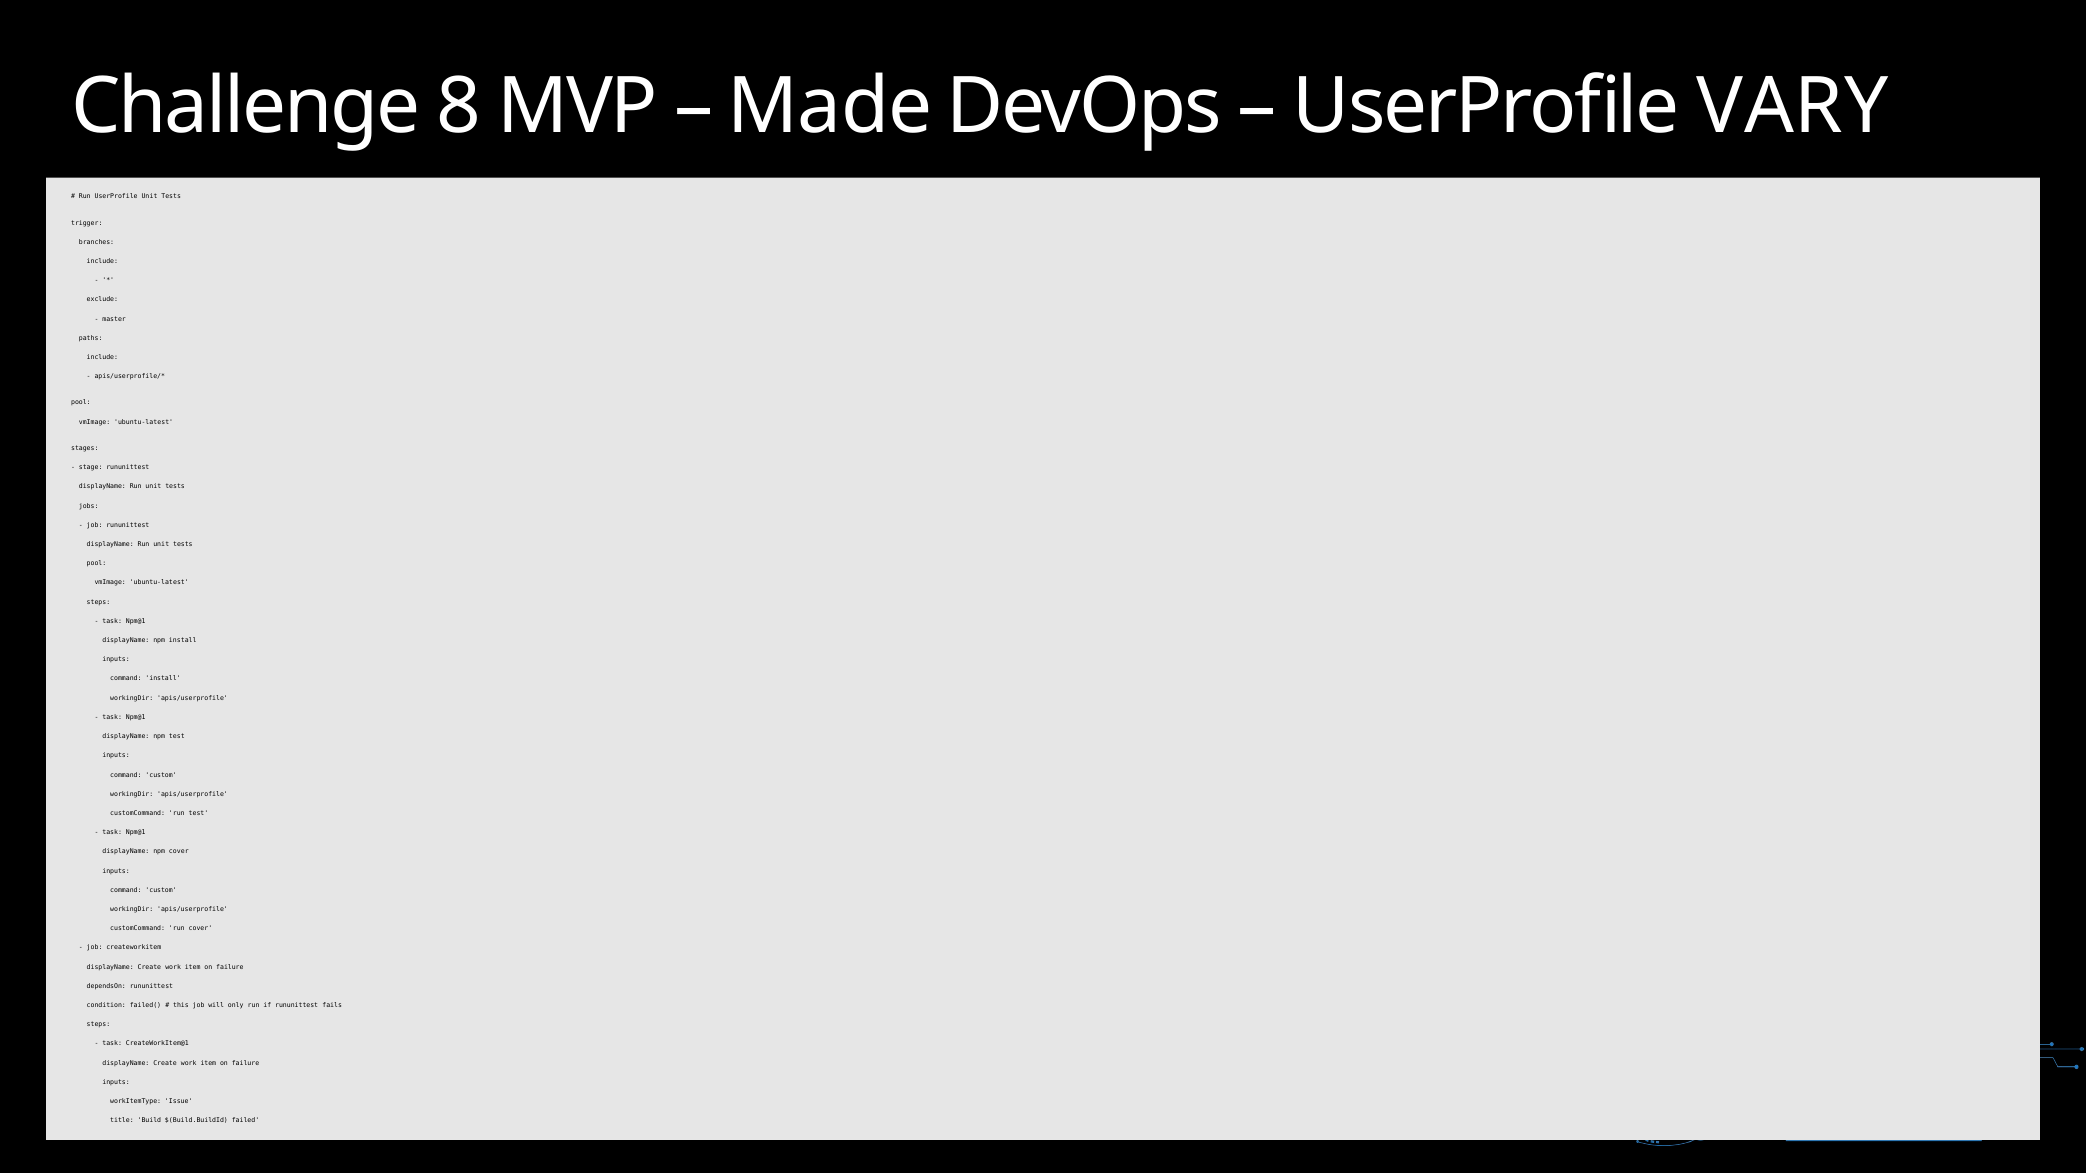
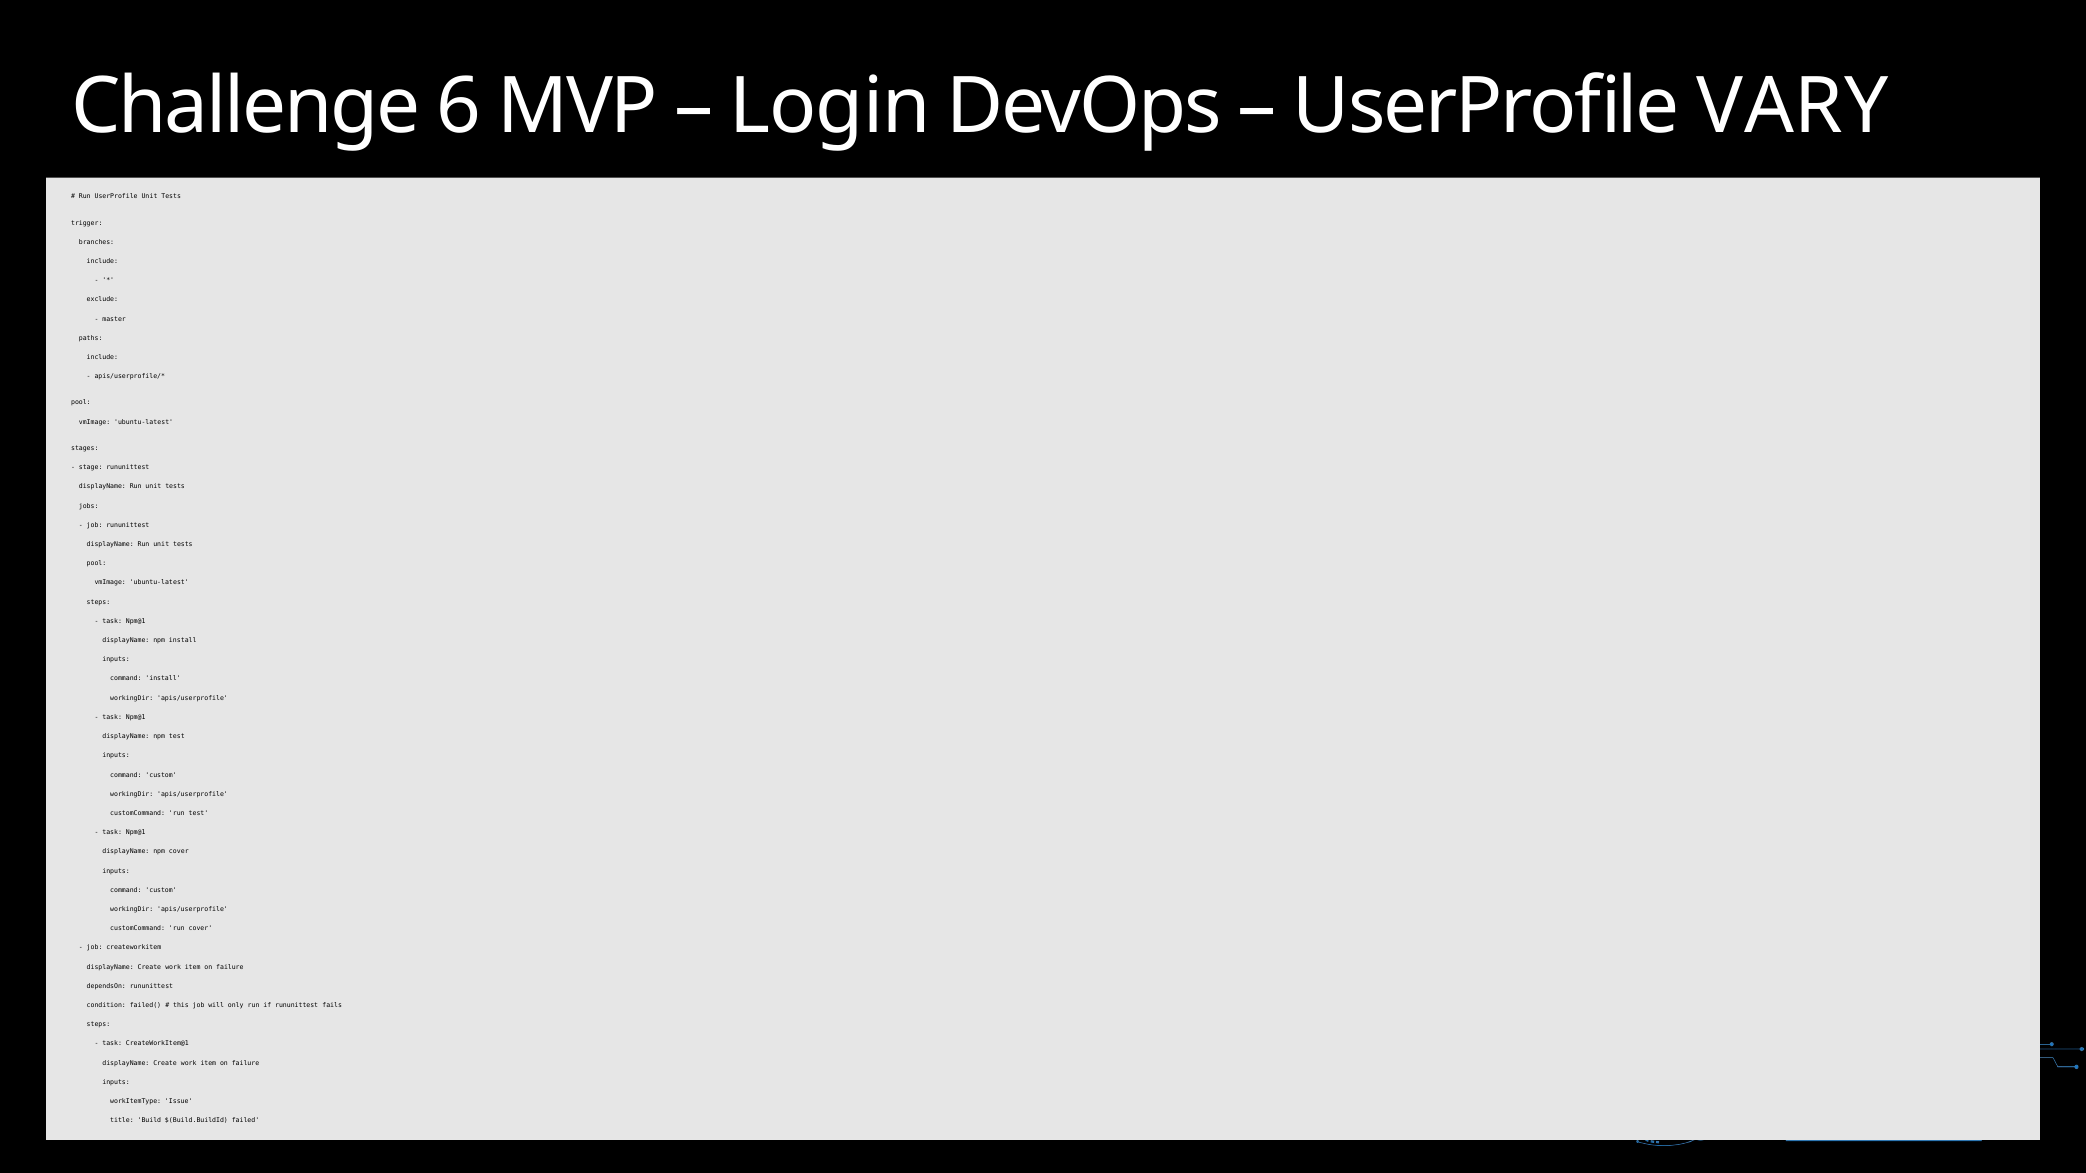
8: 8 -> 6 (459, 107)
Made: Made -> Login (830, 107)
